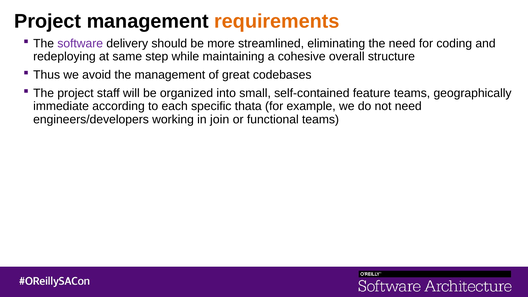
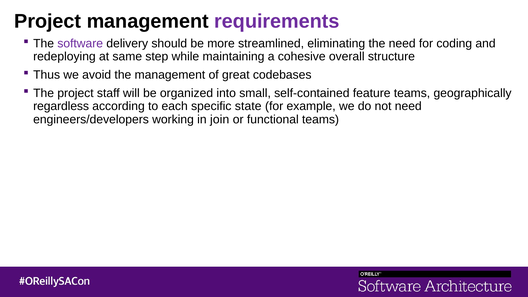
requirements colour: orange -> purple (277, 21)
immediate: immediate -> regardless (61, 106)
thata: thata -> state (248, 106)
